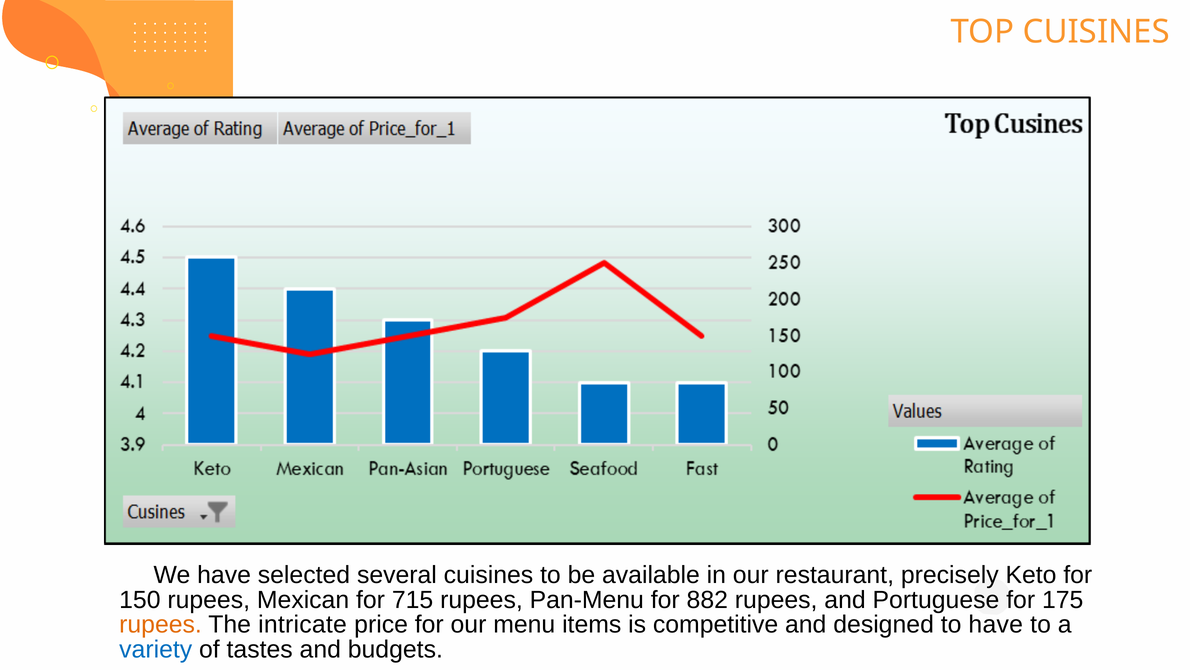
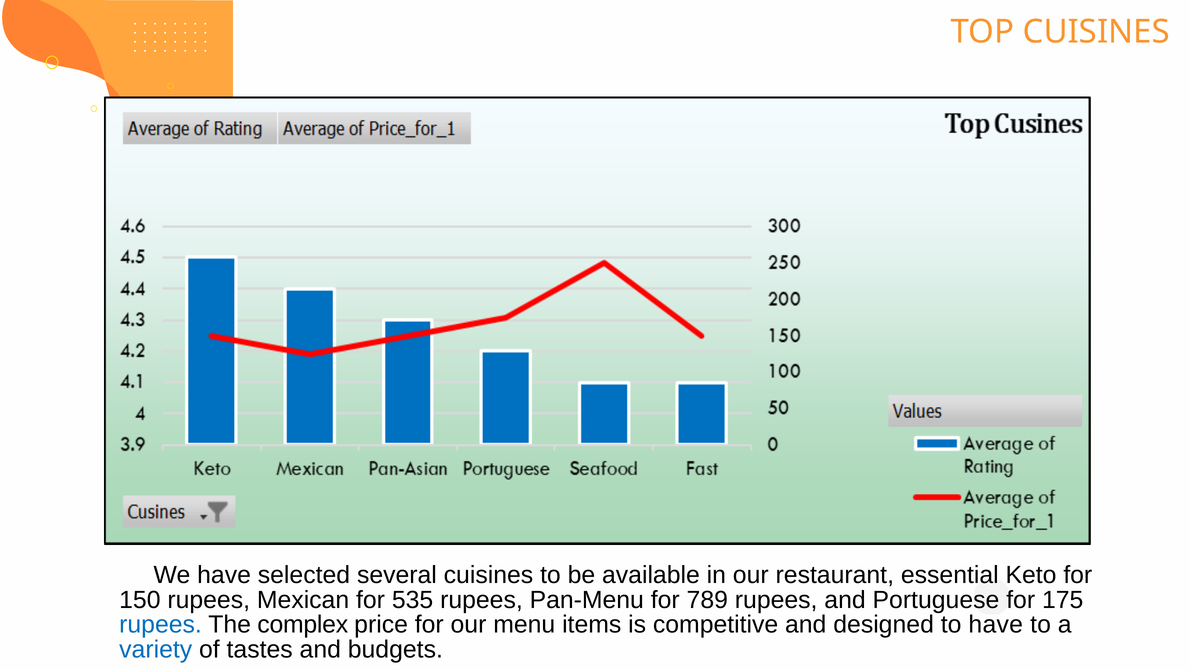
precisely: precisely -> essential (950, 575)
715: 715 -> 535 (413, 599)
882: 882 -> 789 (707, 599)
rupees colour: orange -> blue (161, 624)
intricate: intricate -> complex (303, 624)
